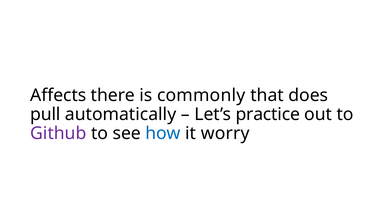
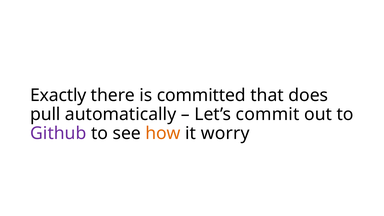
Affects: Affects -> Exactly (58, 95)
commonly: commonly -> committed (201, 95)
practice: practice -> commit (268, 114)
how colour: blue -> orange (163, 133)
